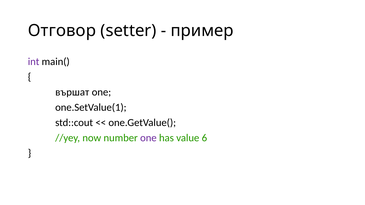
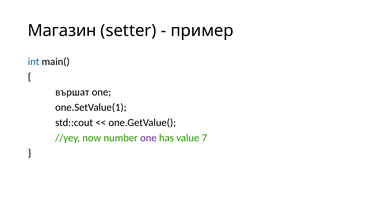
Отговор: Отговор -> Магазин (62, 31)
int colour: purple -> blue (34, 62)
6: 6 -> 7 (204, 138)
